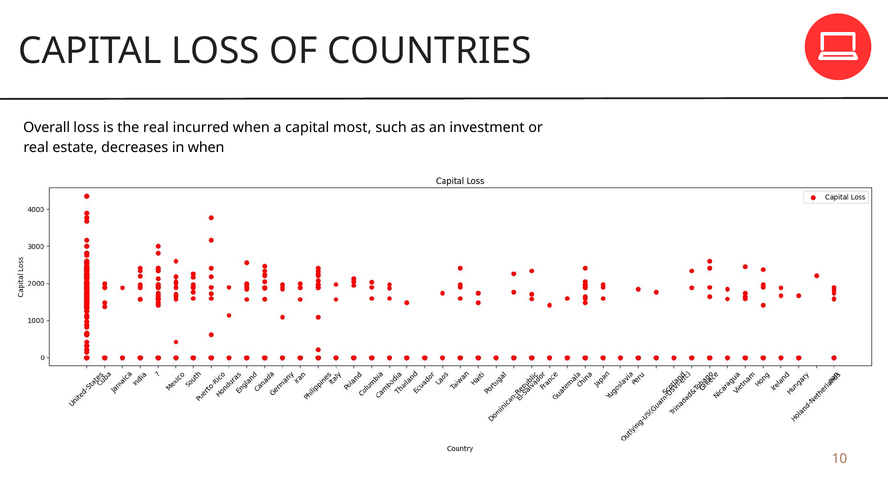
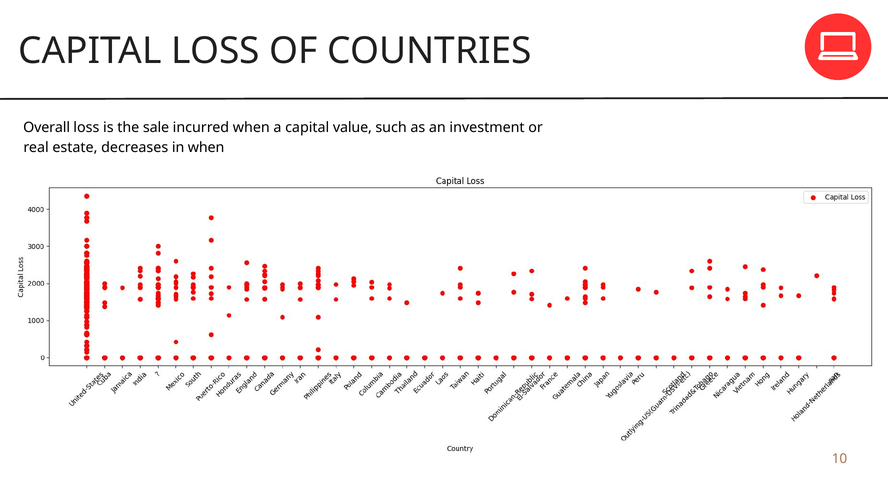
the real: real -> sale (156, 127)
most: most -> value (352, 127)
